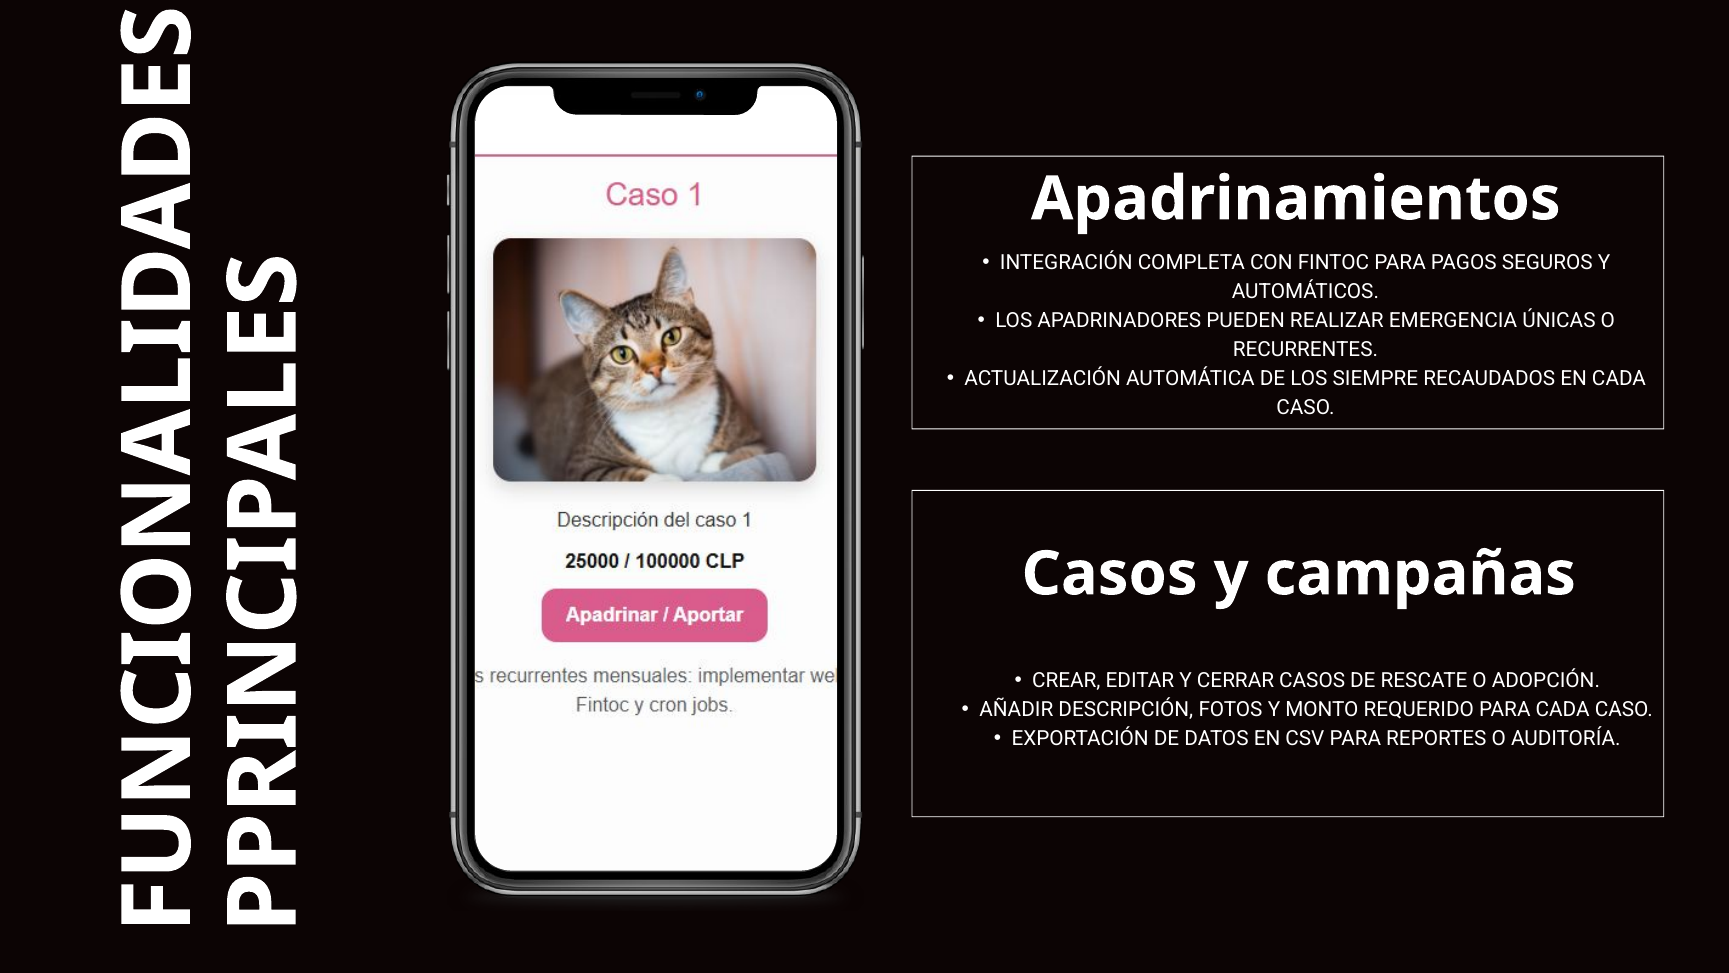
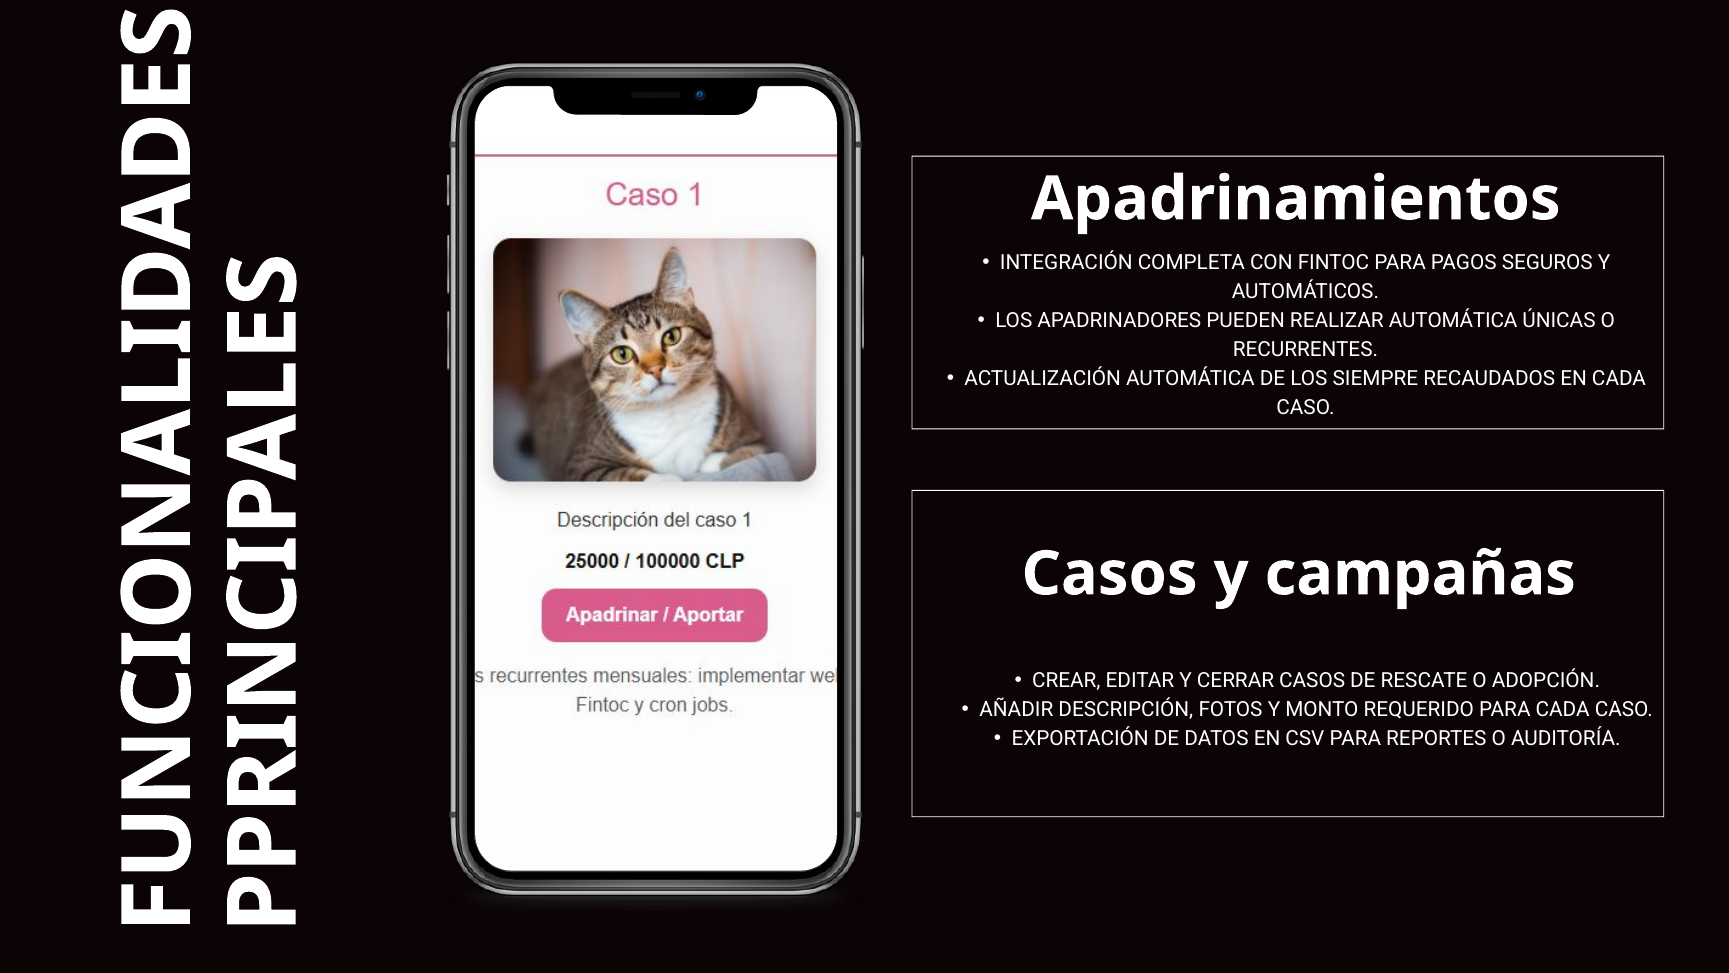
REALIZAR EMERGENCIA: EMERGENCIA -> AUTOMÁTICA (1453, 320)
